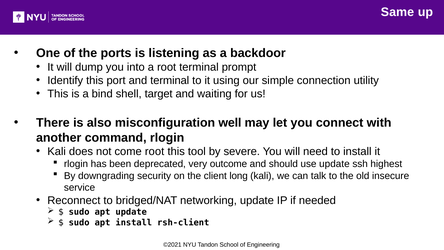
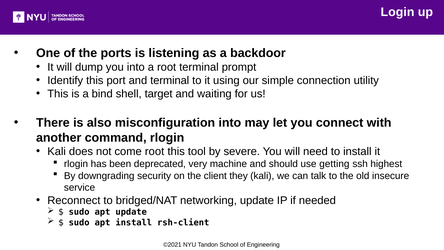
Same: Same -> Login (398, 12)
misconfiguration well: well -> into (230, 123)
outcome: outcome -> machine (228, 164)
use update: update -> getting (334, 164)
long: long -> they (239, 176)
